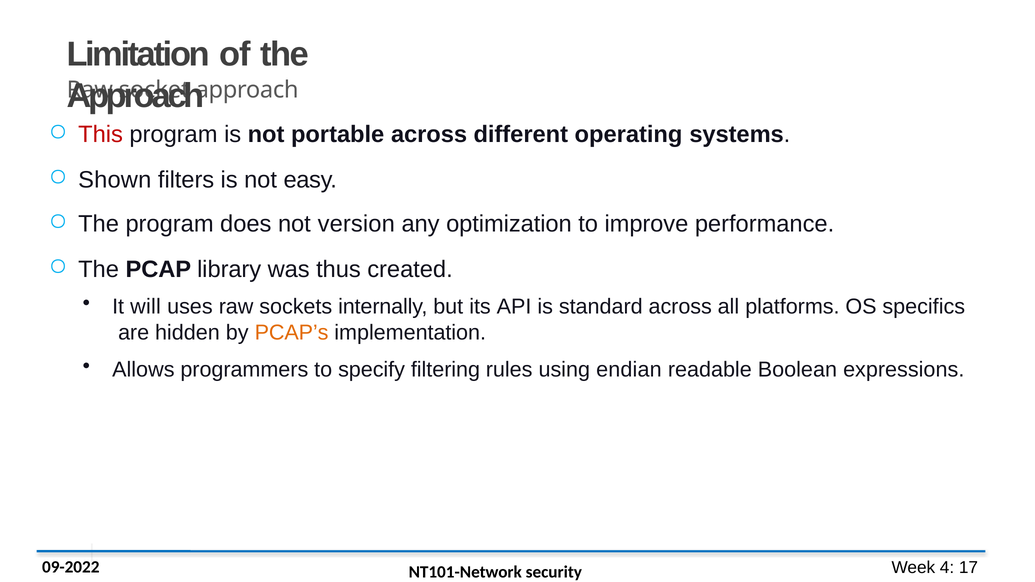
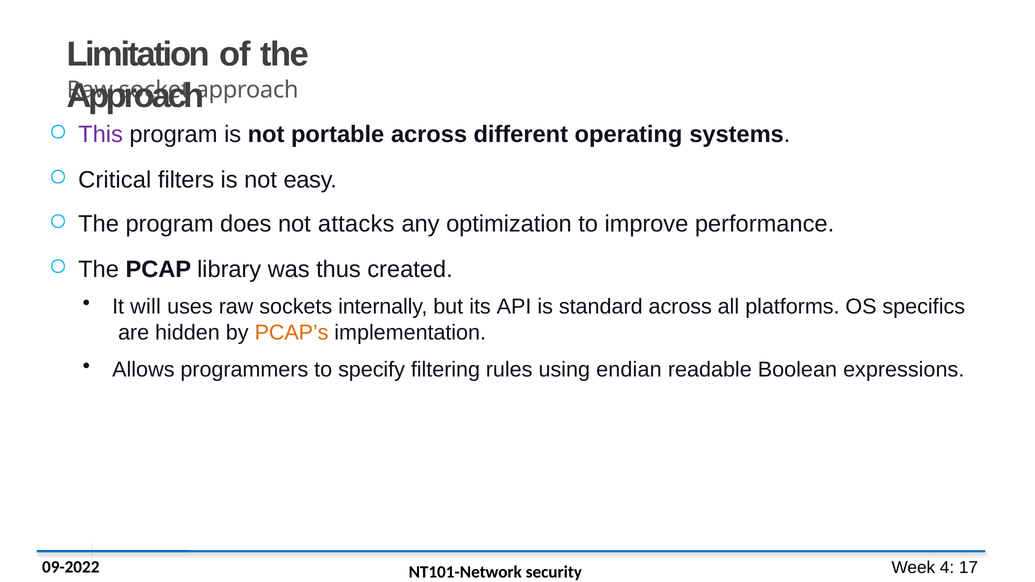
This colour: red -> purple (101, 135)
Shown: Shown -> Critical (115, 180)
version: version -> attacks (356, 224)
